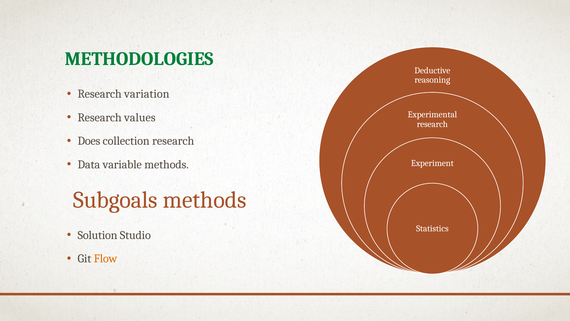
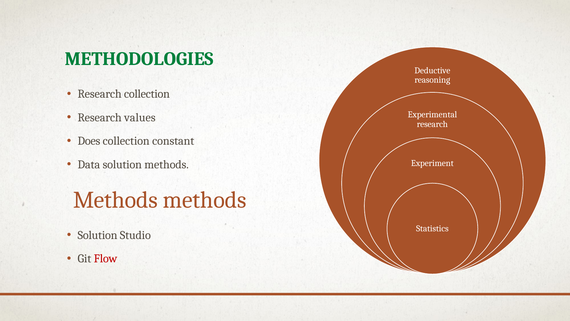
Research variation: variation -> collection (147, 94)
collection research: research -> constant (173, 141)
Data variable: variable -> solution (122, 164)
Subgoals: Subgoals -> Methods (115, 200)
Flow colour: orange -> red (106, 258)
